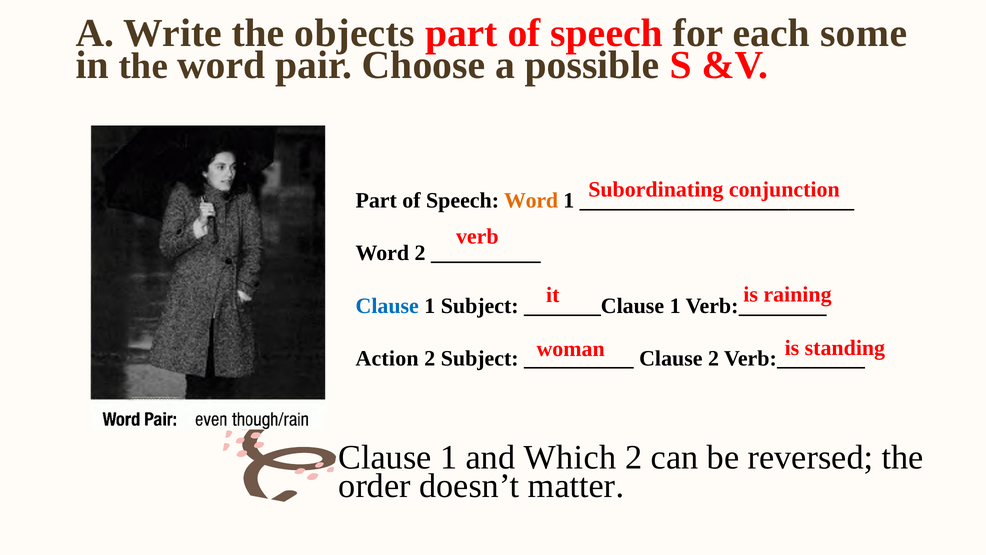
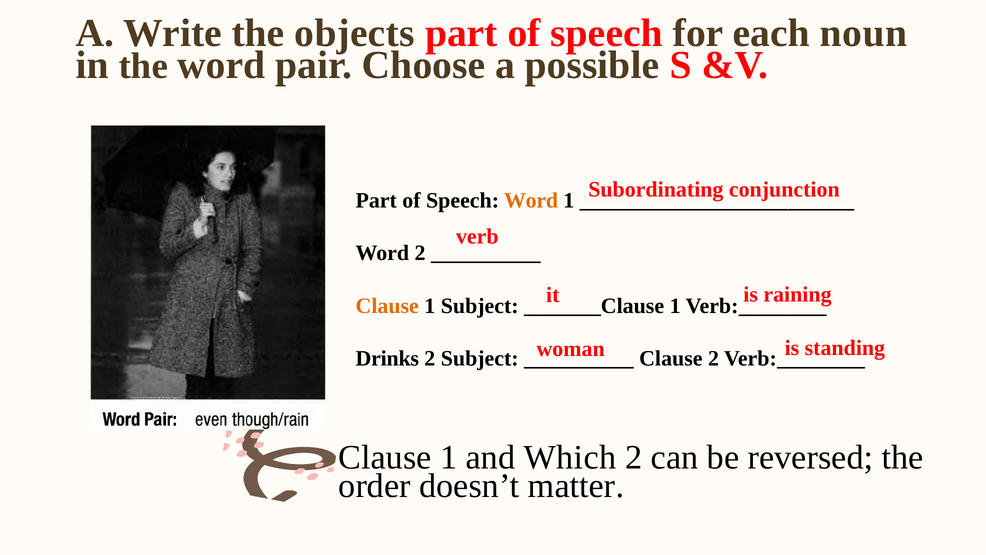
some: some -> noun (864, 33)
Clause colour: blue -> orange (387, 306)
Action: Action -> Drinks (387, 358)
